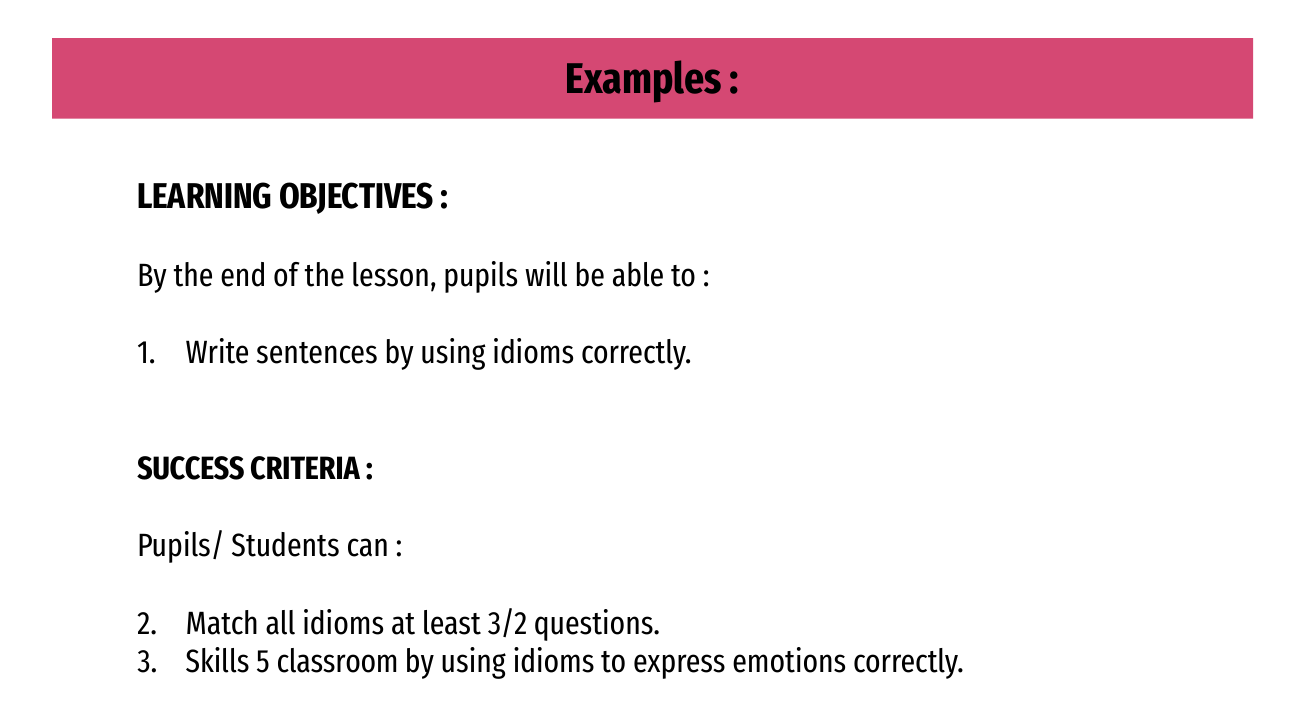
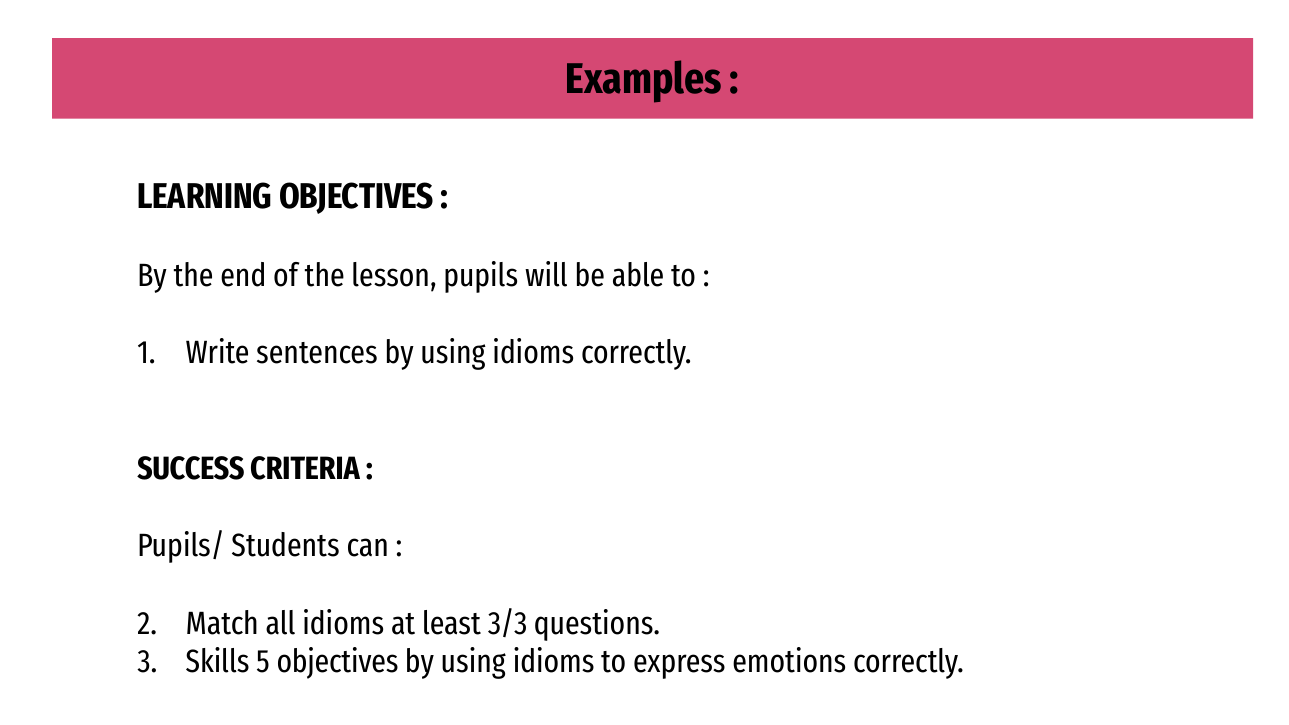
3/2: 3/2 -> 3/3 (508, 624)
5 classroom: classroom -> objectives (338, 662)
